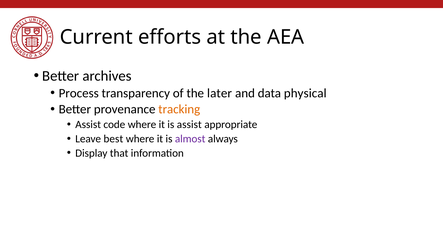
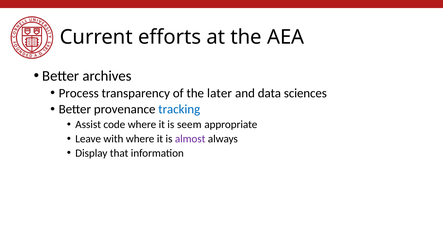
physical: physical -> sciences (305, 93)
tracking colour: orange -> blue (179, 109)
is assist: assist -> seem (189, 125)
best: best -> with (113, 139)
